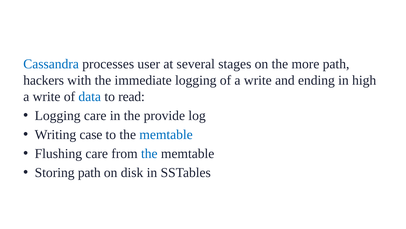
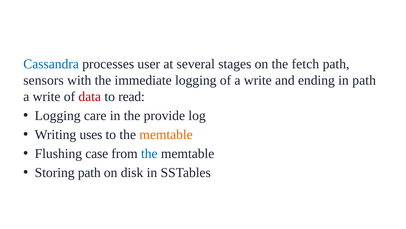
more: more -> fetch (305, 64)
hackers: hackers -> sensors (44, 80)
in high: high -> path (364, 80)
data colour: blue -> red (90, 96)
case: case -> uses (91, 134)
memtable colour: blue -> orange (166, 134)
Flushing care: care -> case (97, 153)
